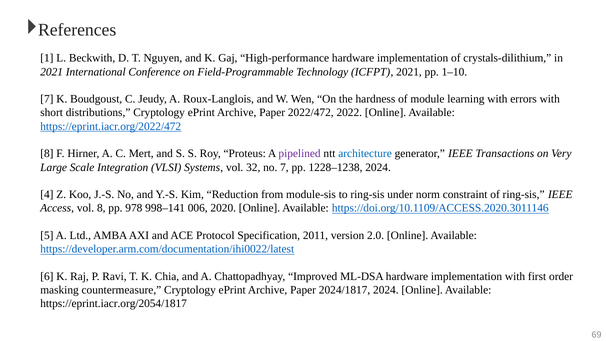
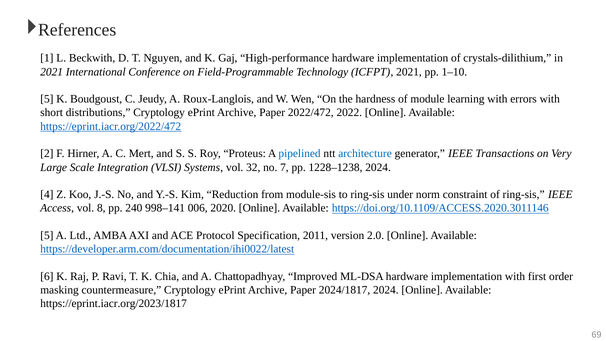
7: 7 -> 5 (47, 99)
8: 8 -> 2 (47, 154)
pipelined colour: purple -> blue (300, 154)
978: 978 -> 240 (134, 208)
https://eprint.iacr.org/2054/1817: https://eprint.iacr.org/2054/1817 -> https://eprint.iacr.org/2023/1817 (114, 304)
